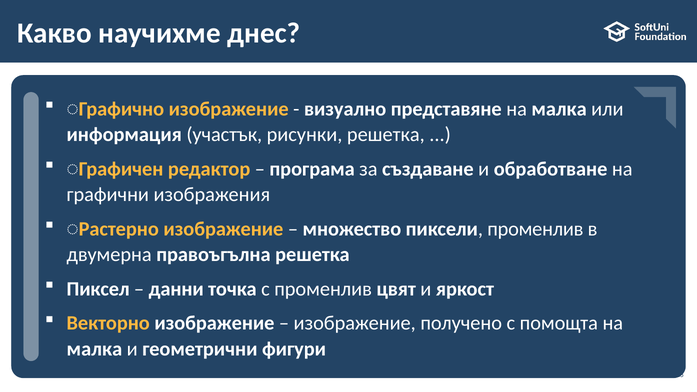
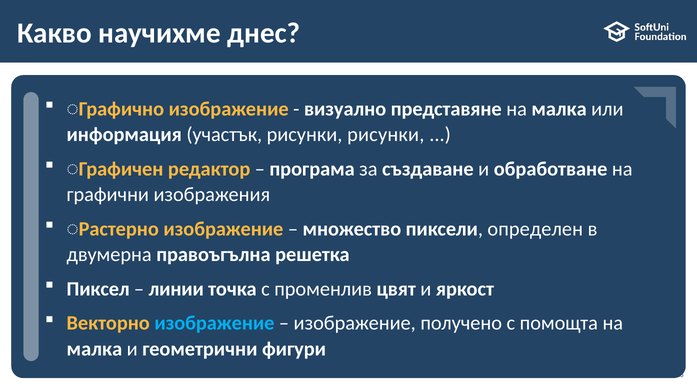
рисунки решетка: решетка -> рисунки (386, 135)
пиксели променлив: променлив -> определен (535, 229)
данни: данни -> линии (176, 289)
изображение colour: white -> light blue (214, 323)
